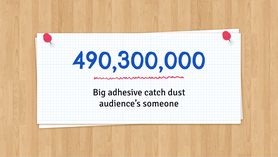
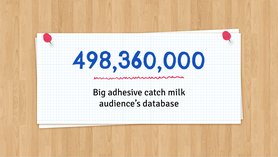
490,300,000: 490,300,000 -> 498,360,000 (139, 61)
dust: dust -> milk (176, 92)
someone: someone -> database (161, 103)
